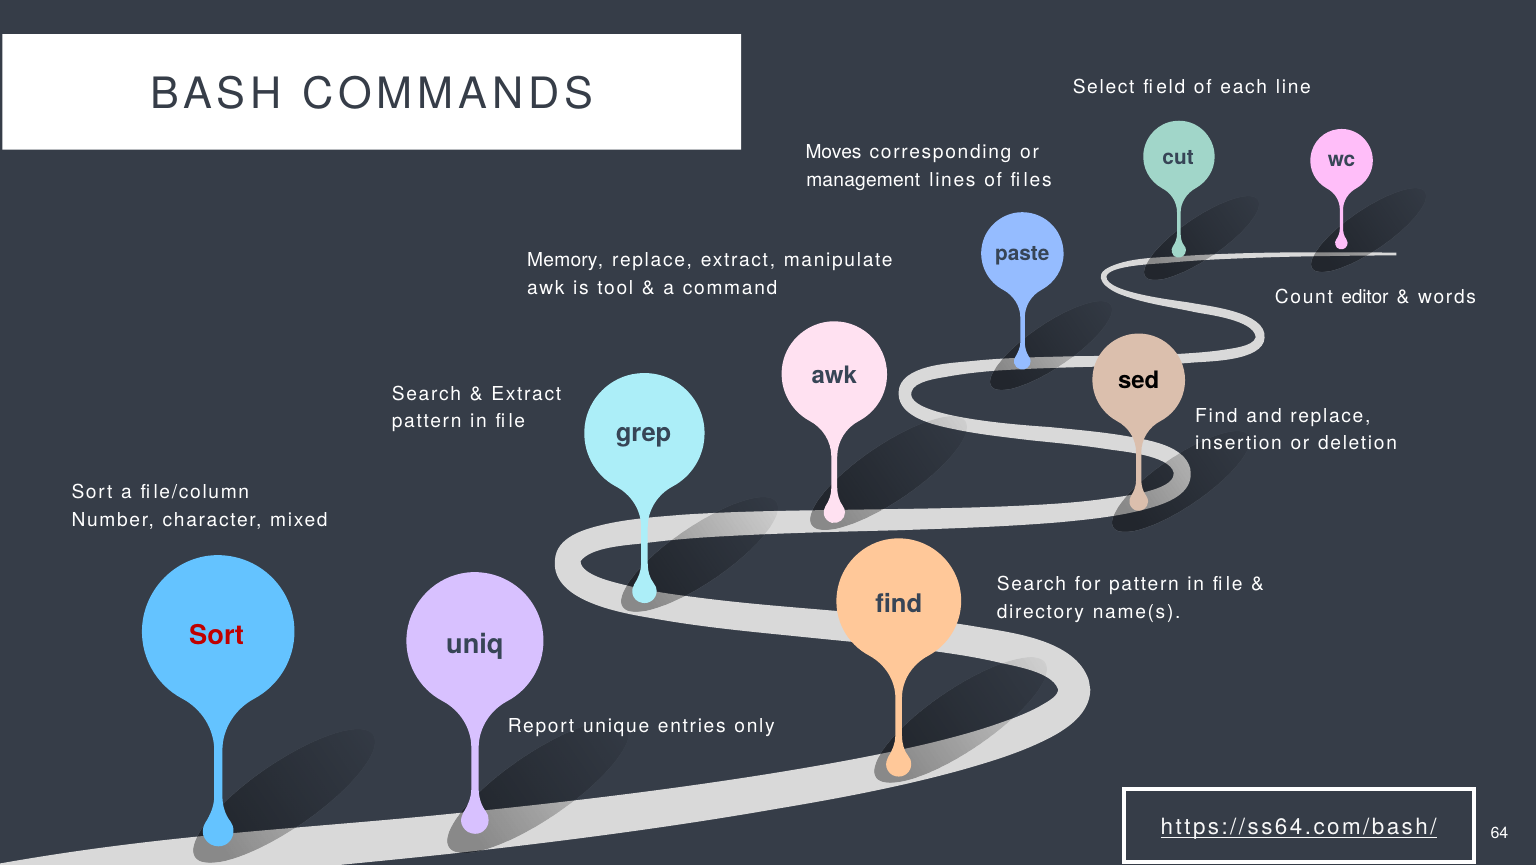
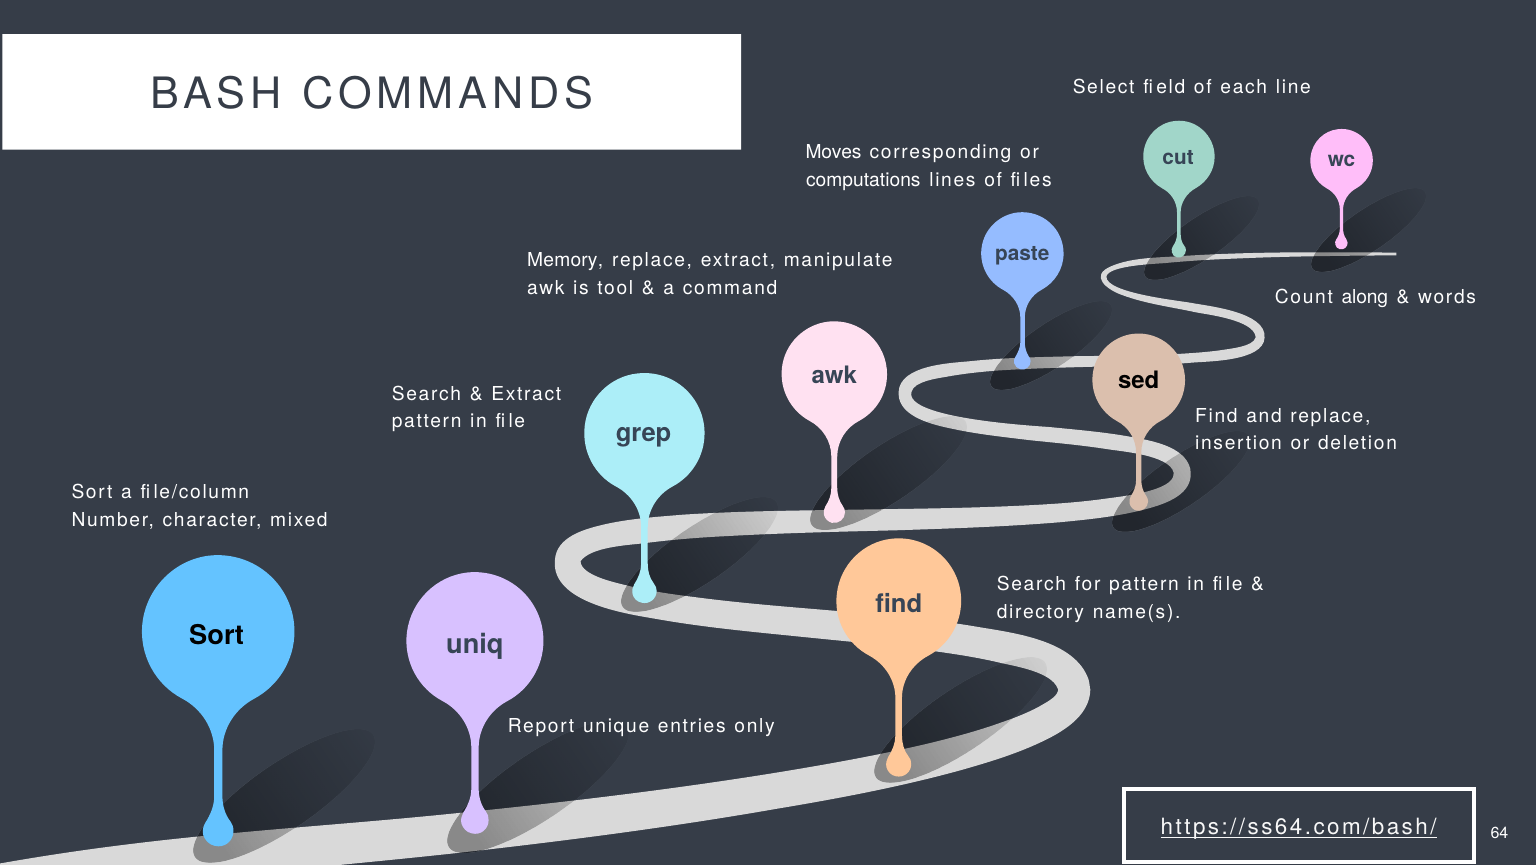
management: management -> computations (863, 180)
editor: editor -> along (1365, 297)
Sort colour: red -> black (217, 635)
